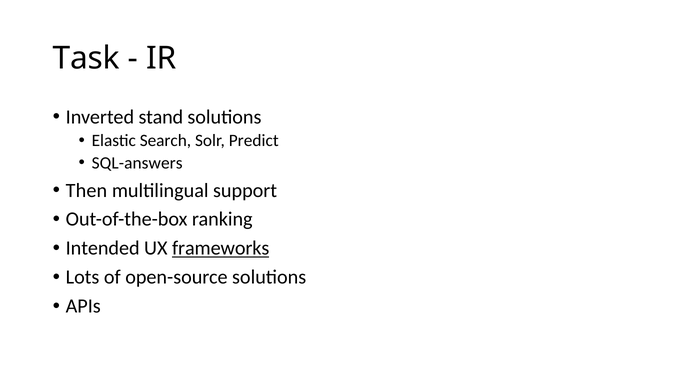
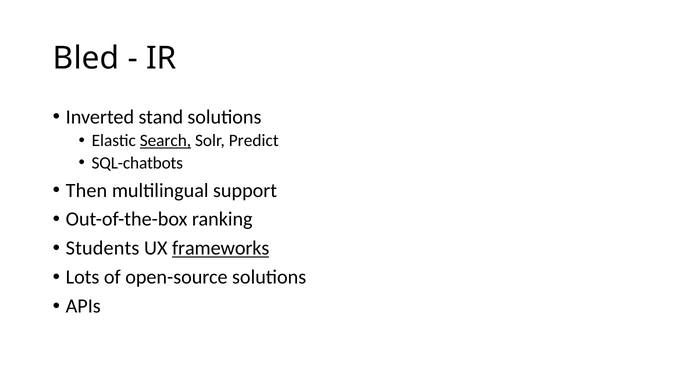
Task: Task -> Bled (86, 58)
Search underline: none -> present (165, 141)
SQL-answers: SQL-answers -> SQL-chatbots (137, 163)
Intended: Intended -> Students (103, 248)
